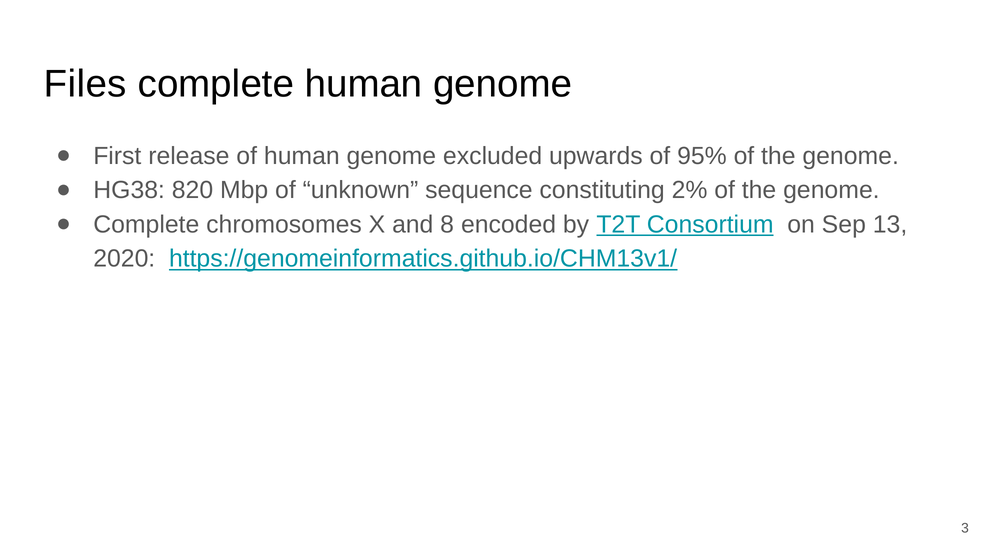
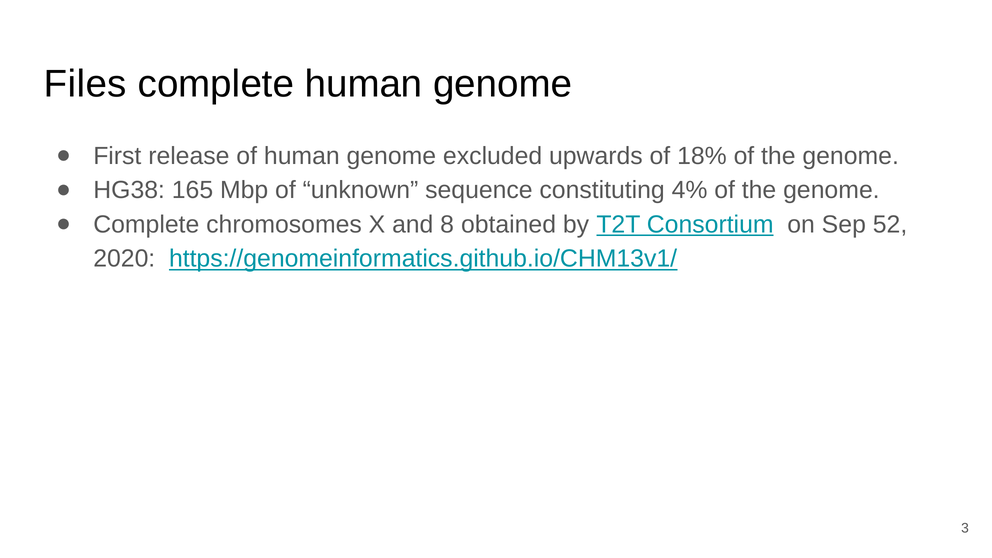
95%: 95% -> 18% (702, 156)
820: 820 -> 165 (193, 190)
2%: 2% -> 4% (690, 190)
encoded: encoded -> obtained (509, 224)
13: 13 -> 52 (890, 224)
